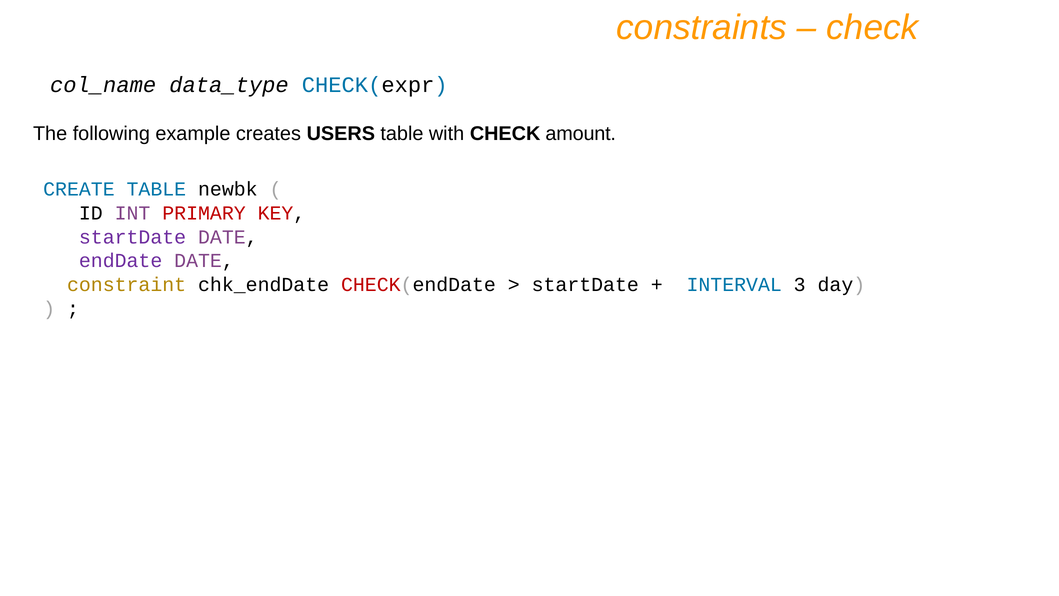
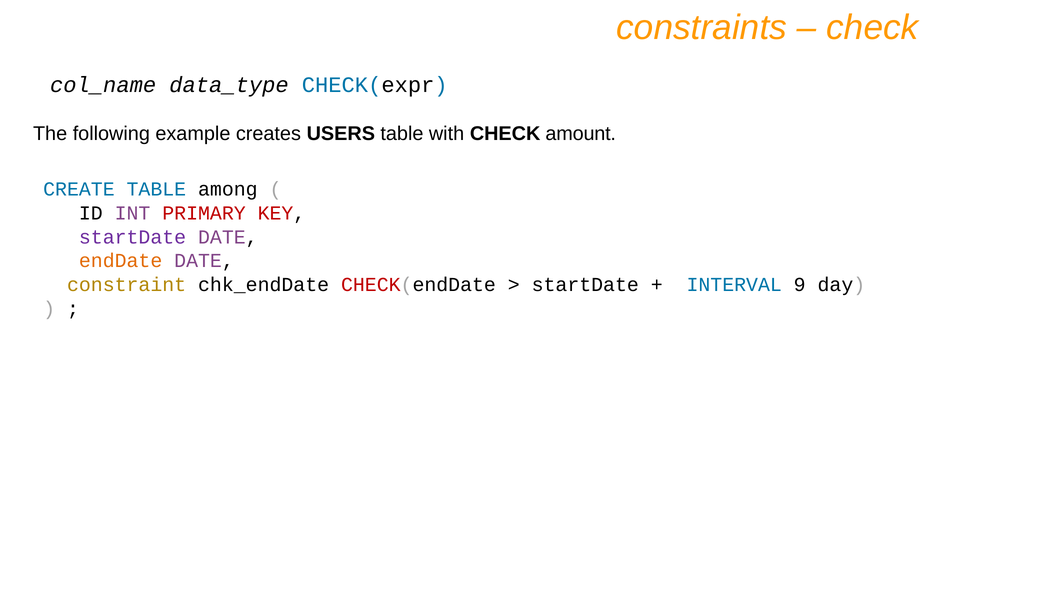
newbk: newbk -> among (228, 189)
endDate colour: purple -> orange (121, 261)
3: 3 -> 9 (800, 285)
